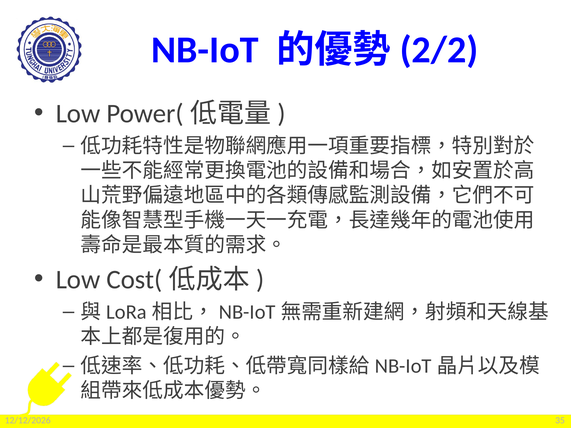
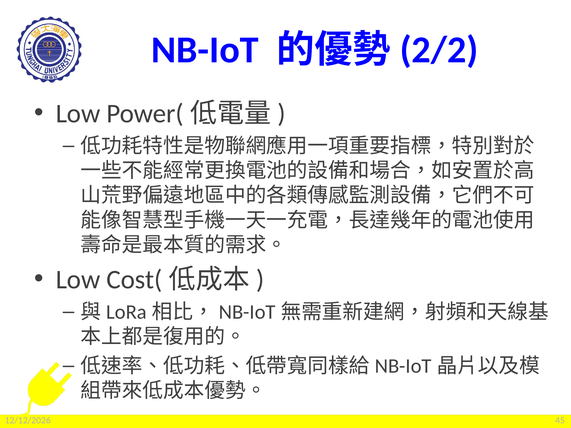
35: 35 -> 45 (560, 421)
